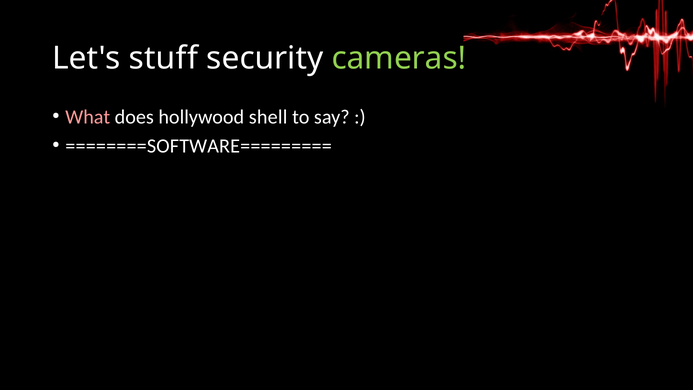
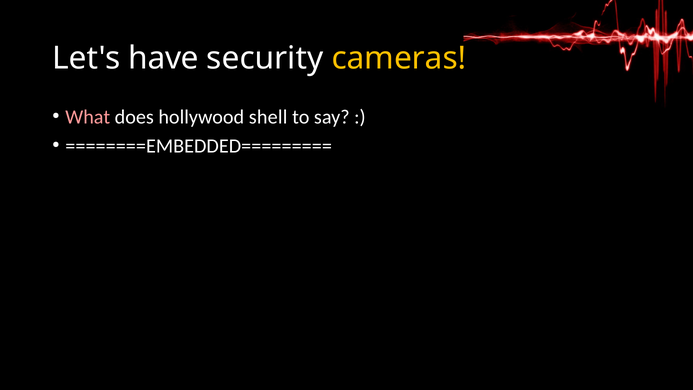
stuff: stuff -> have (164, 58)
cameras colour: light green -> yellow (399, 58)
========SOFTWARE=========: ========SOFTWARE========= -> ========EMBEDDED========= (199, 146)
